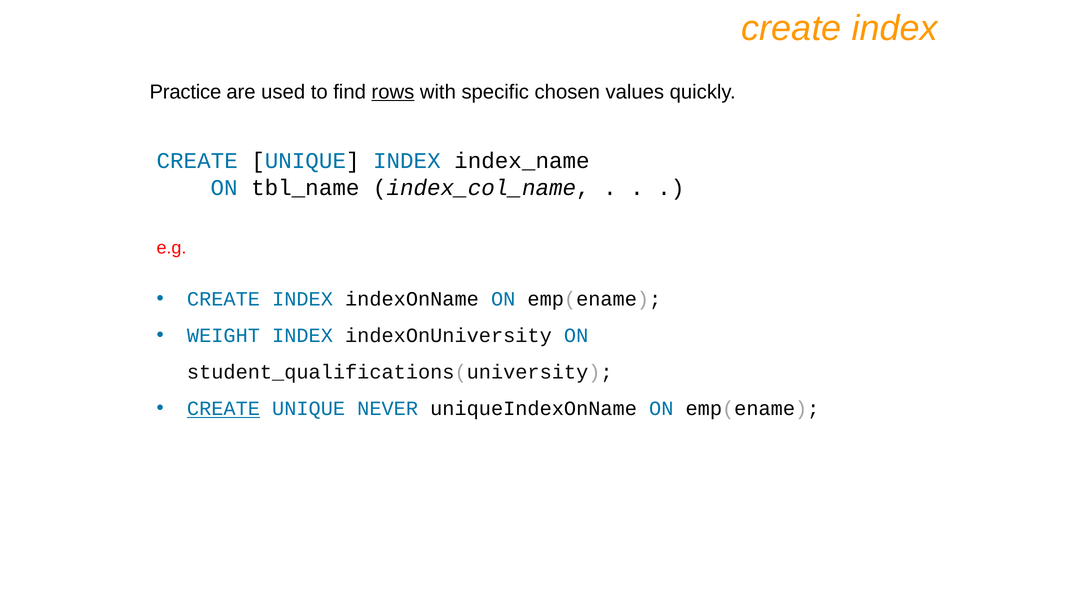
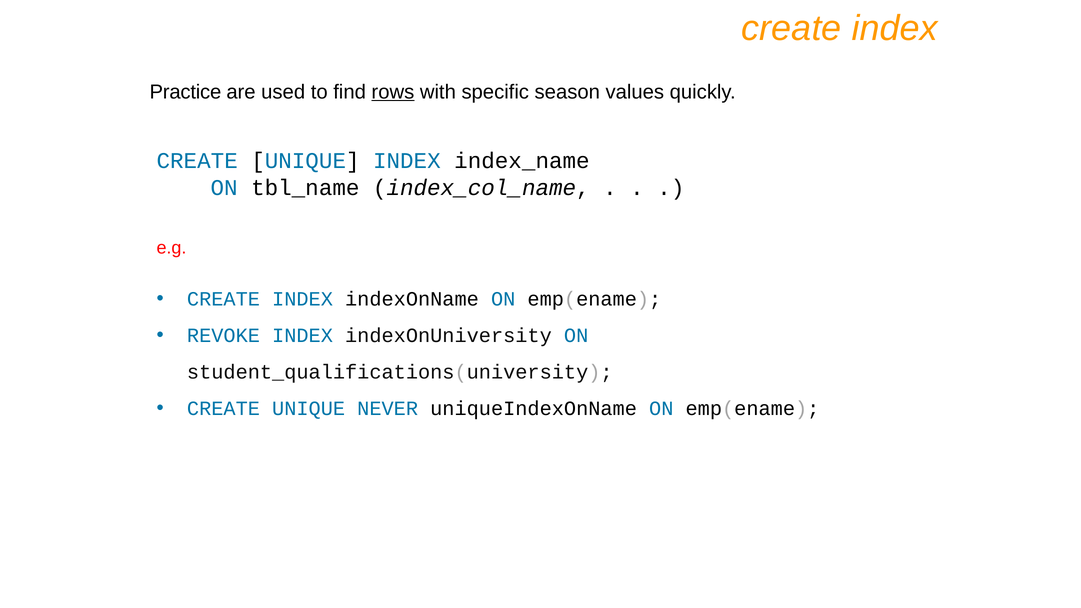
chosen: chosen -> season (567, 92)
WEIGHT: WEIGHT -> REVOKE (223, 336)
CREATE underline: present -> none (223, 409)
